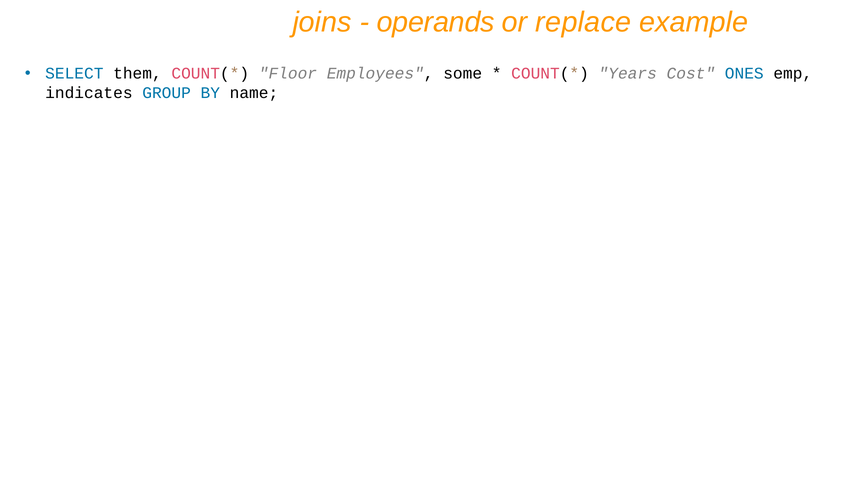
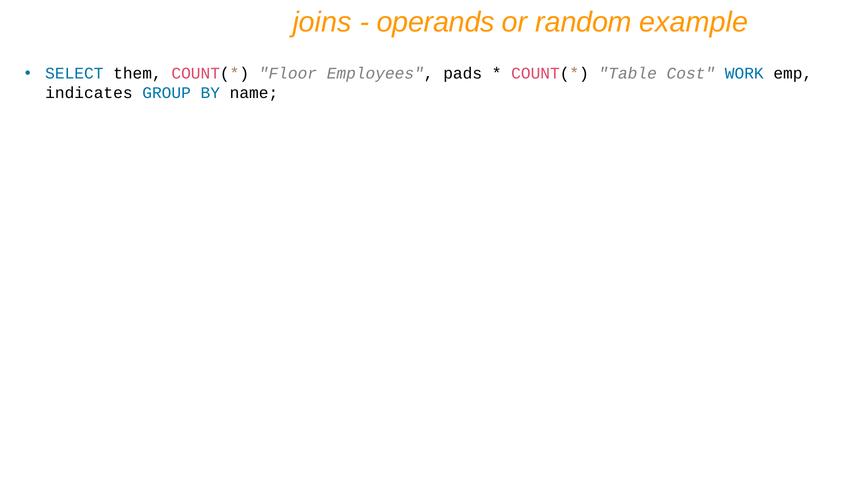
replace: replace -> random (584, 22)
some: some -> pads (463, 73)
Years: Years -> Table (628, 73)
ONES: ONES -> WORK (744, 73)
